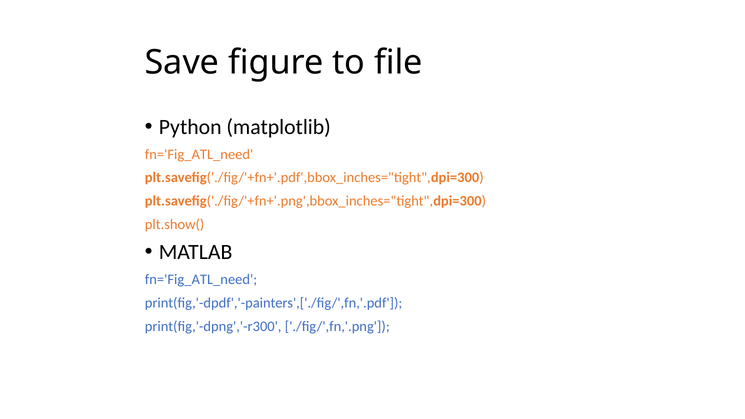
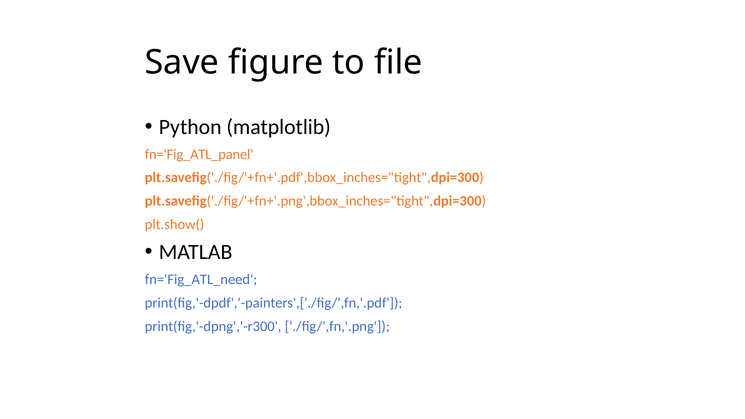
fn='Fig_ATL_need: fn='Fig_ATL_need -> fn='Fig_ATL_panel (199, 154)
